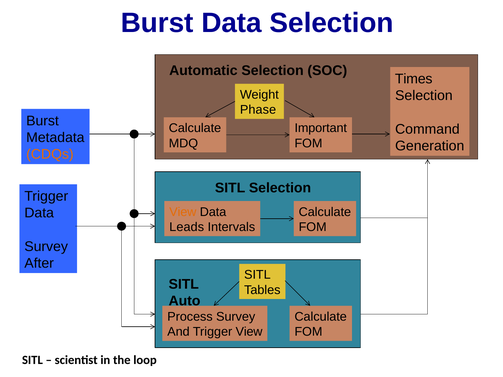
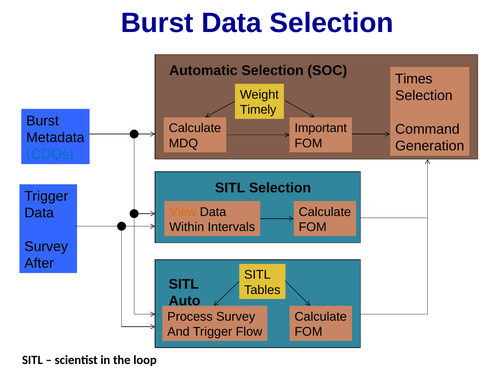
Phase: Phase -> Timely (258, 110)
CDQs colour: orange -> blue (50, 154)
Leads: Leads -> Within (187, 227)
Trigger View: View -> Flow (249, 332)
